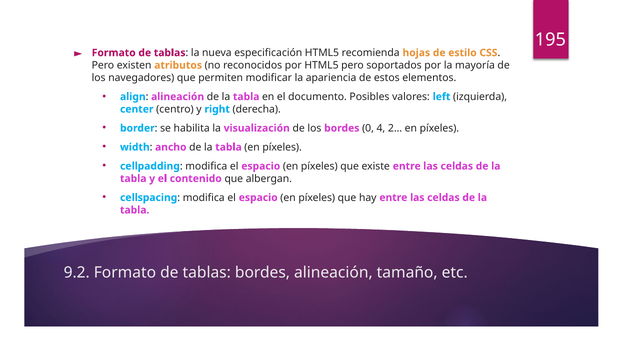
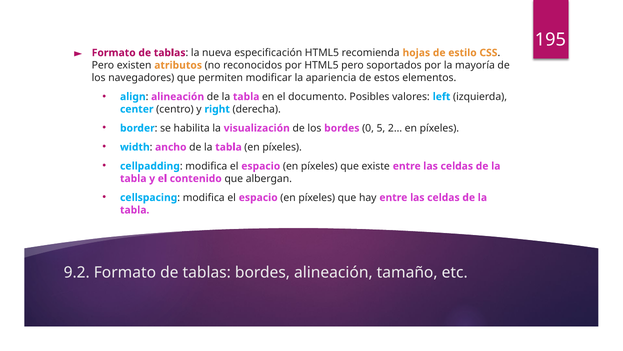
4: 4 -> 5 (381, 128)
